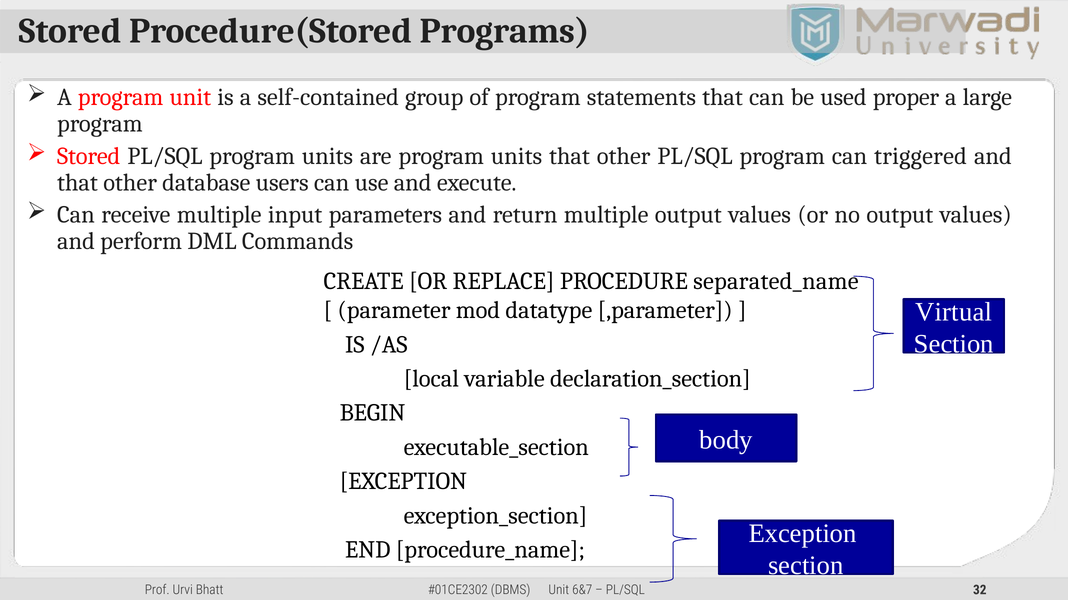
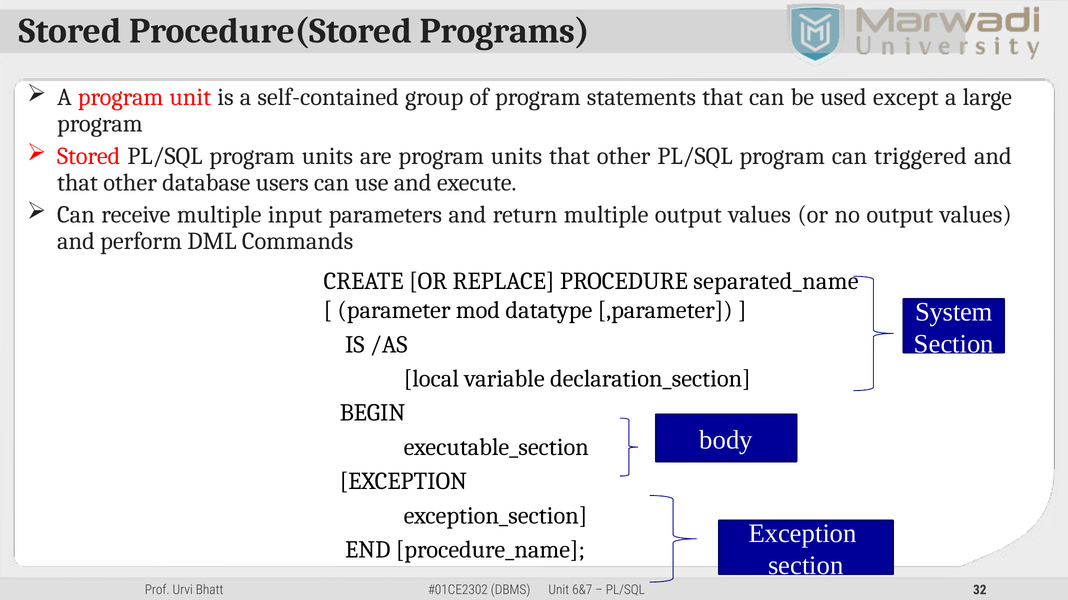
proper: proper -> except (906, 98)
Virtual: Virtual -> System (954, 312)
